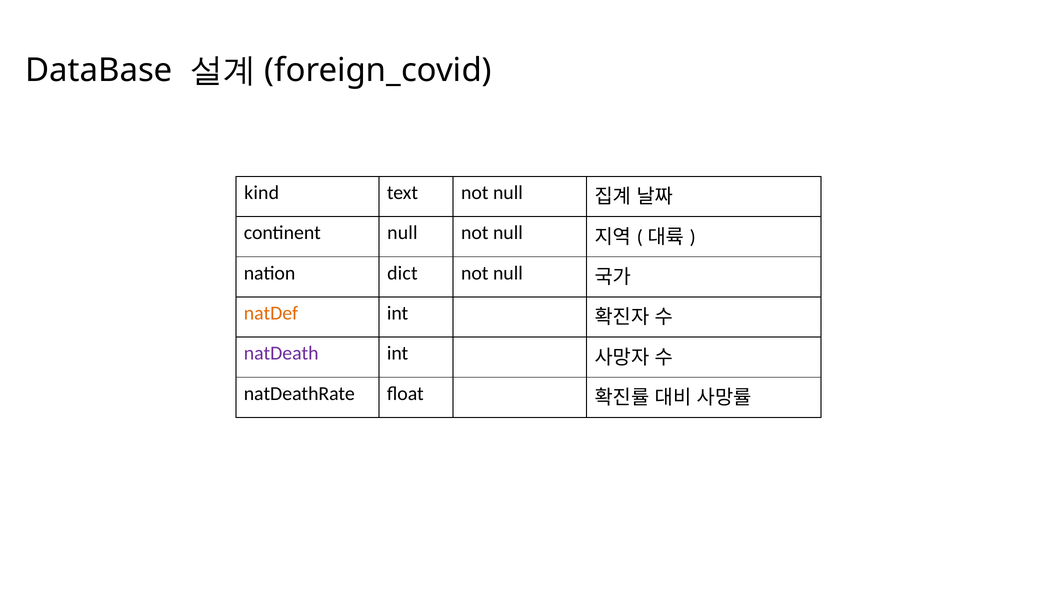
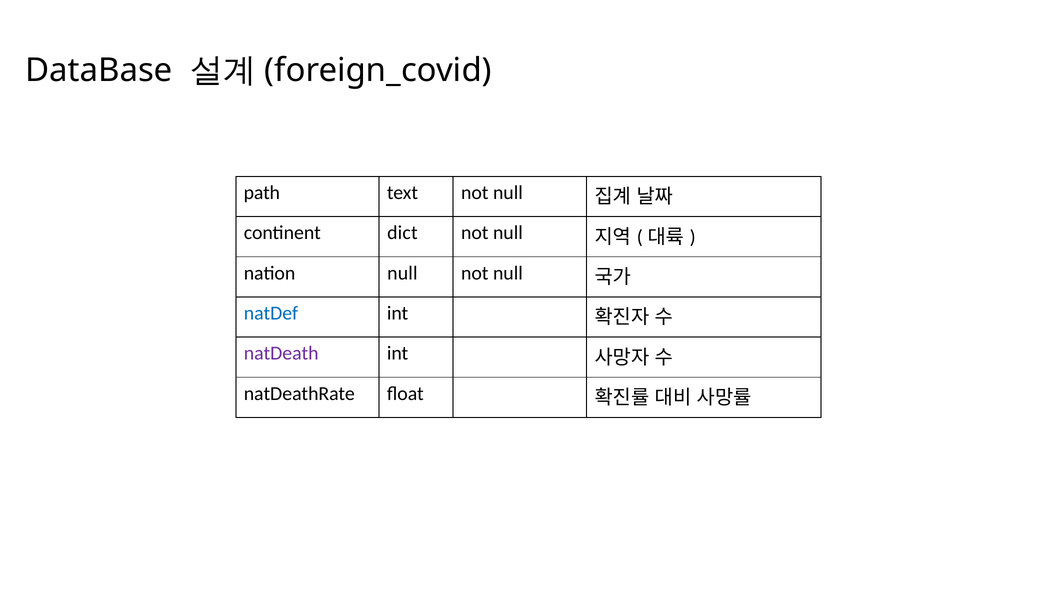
kind: kind -> path (262, 193)
continent null: null -> dict (402, 233)
nation dict: dict -> null (402, 273)
natDef colour: orange -> blue (271, 313)
